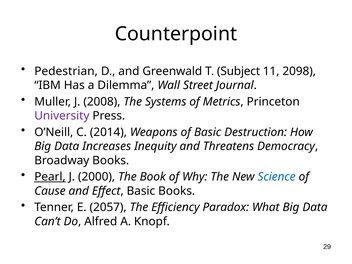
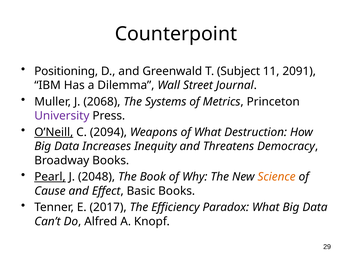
Pedestrian: Pedestrian -> Positioning (66, 71)
2098: 2098 -> 2091 (299, 71)
2008: 2008 -> 2068 (102, 102)
O’Neill underline: none -> present (54, 132)
2014: 2014 -> 2094 (108, 132)
of Basic: Basic -> What (208, 132)
2000: 2000 -> 2048 (97, 177)
Science colour: blue -> orange (277, 177)
2057: 2057 -> 2017 (108, 207)
